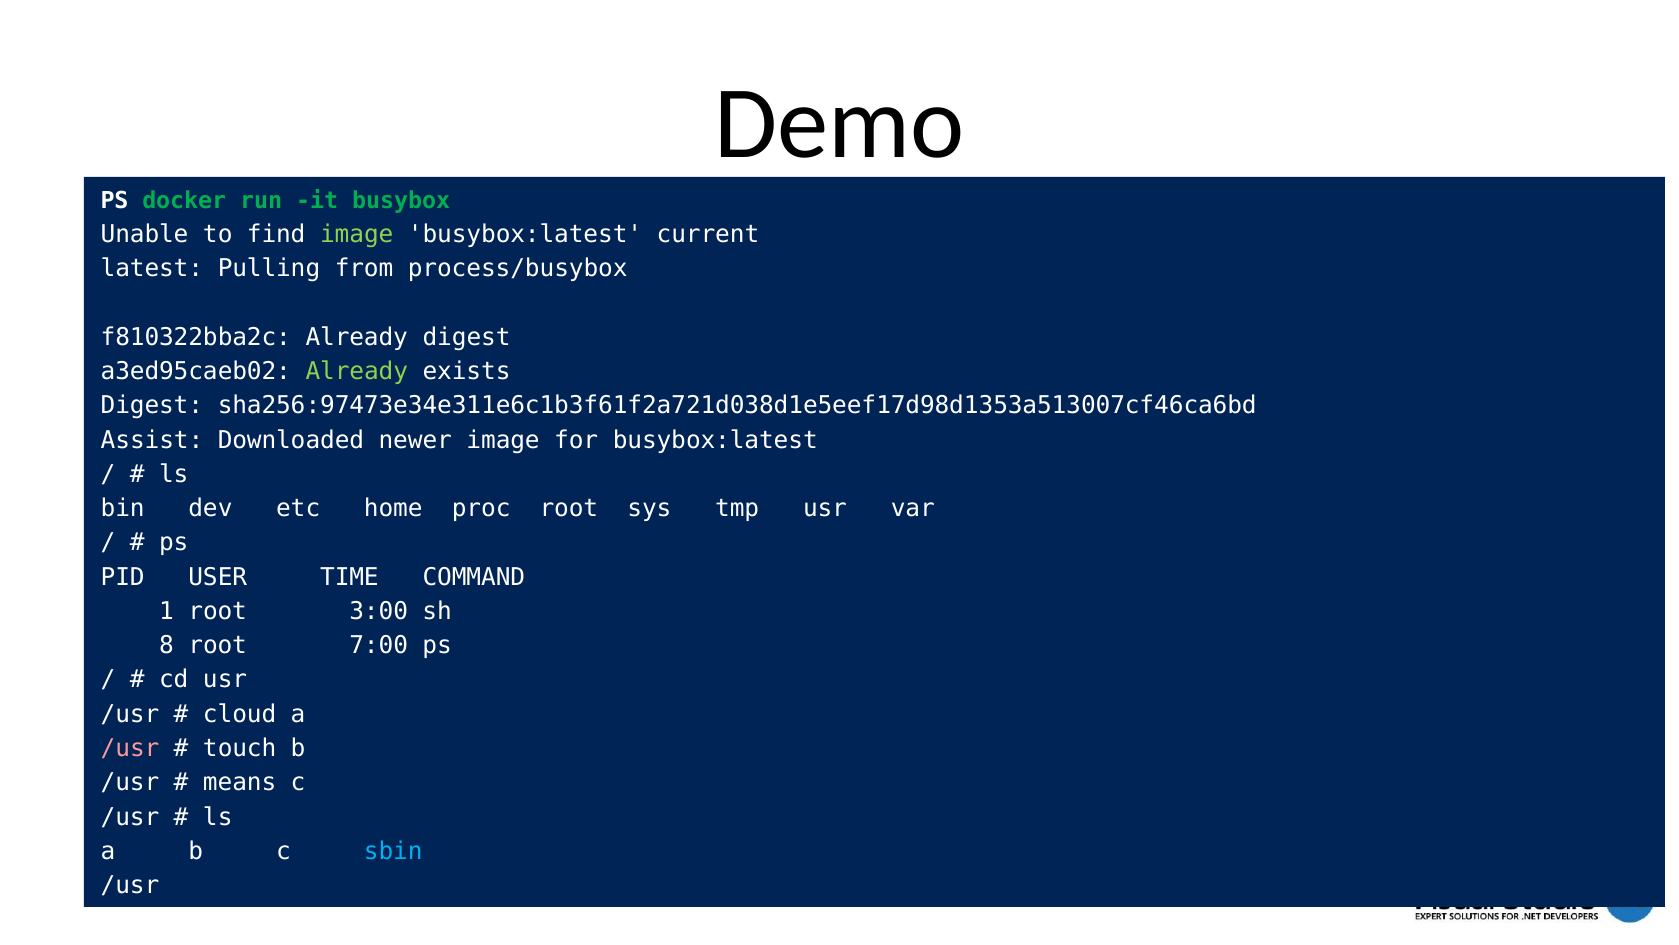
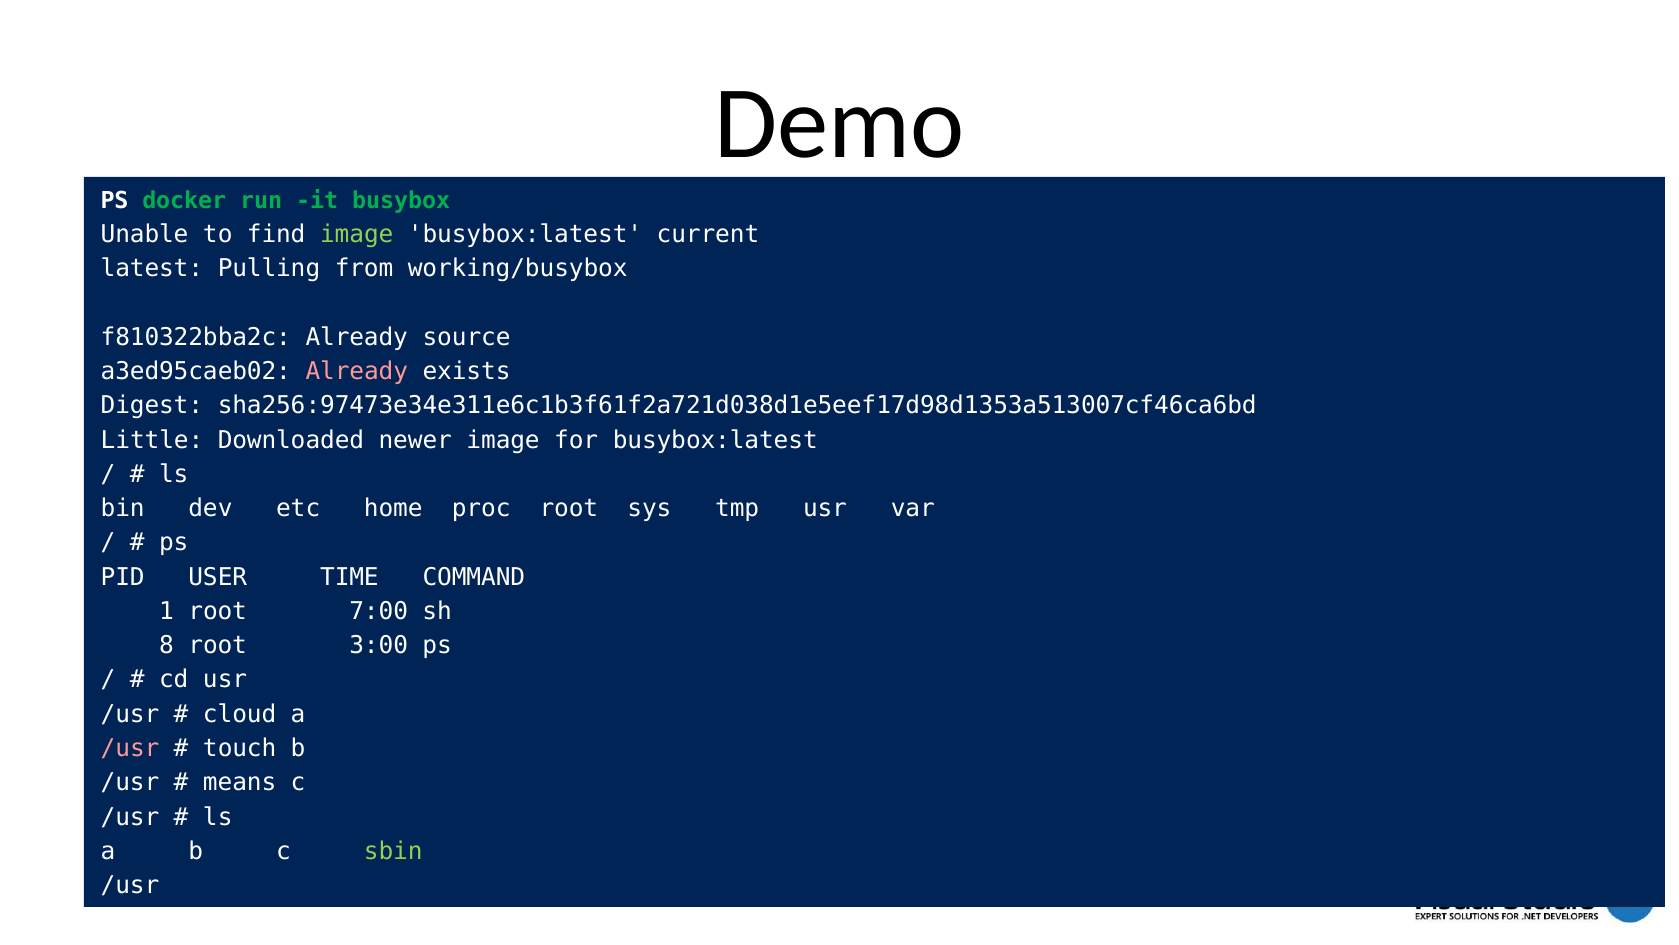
process/busybox: process/busybox -> working/busybox (518, 269)
Already digest: digest -> source (467, 337)
Already colour: light green -> pink (357, 371)
Assist: Assist -> Little (152, 440)
3:00: 3:00 -> 7:00 (379, 611)
7:00: 7:00 -> 3:00 (379, 645)
sbin colour: light blue -> light green (393, 851)
